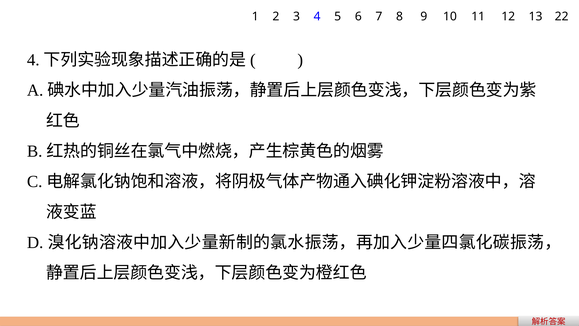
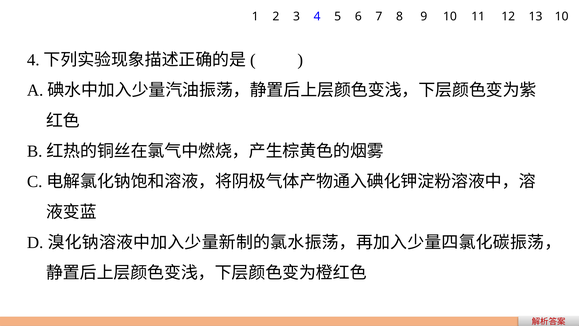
13 22: 22 -> 10 (562, 17)
